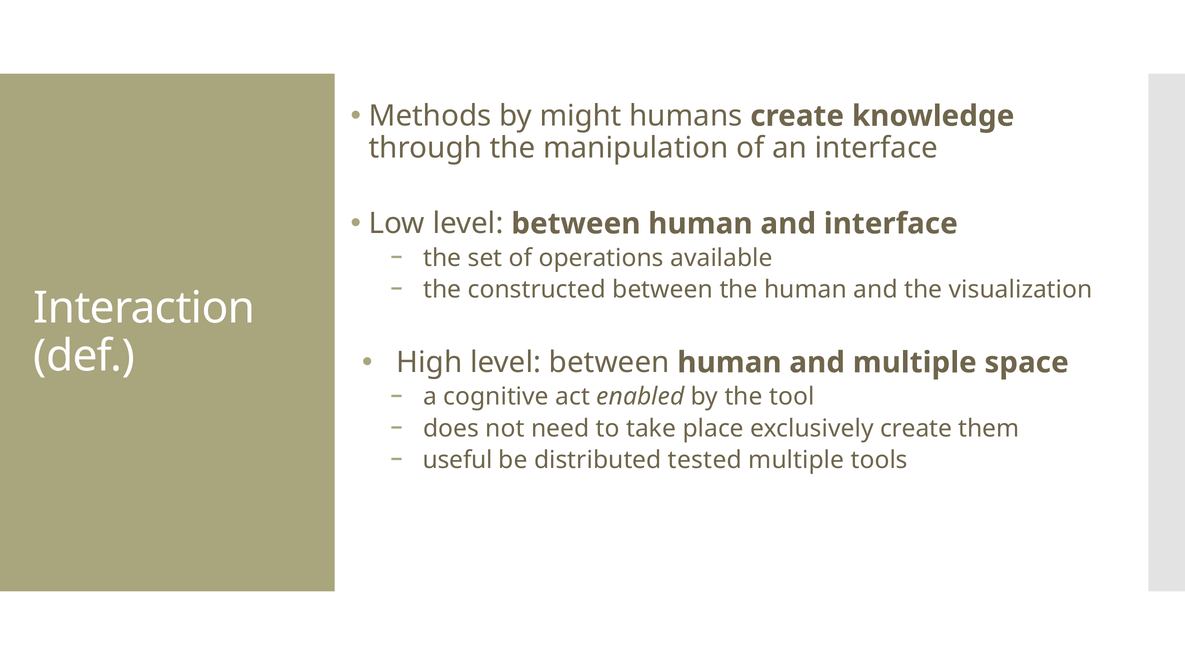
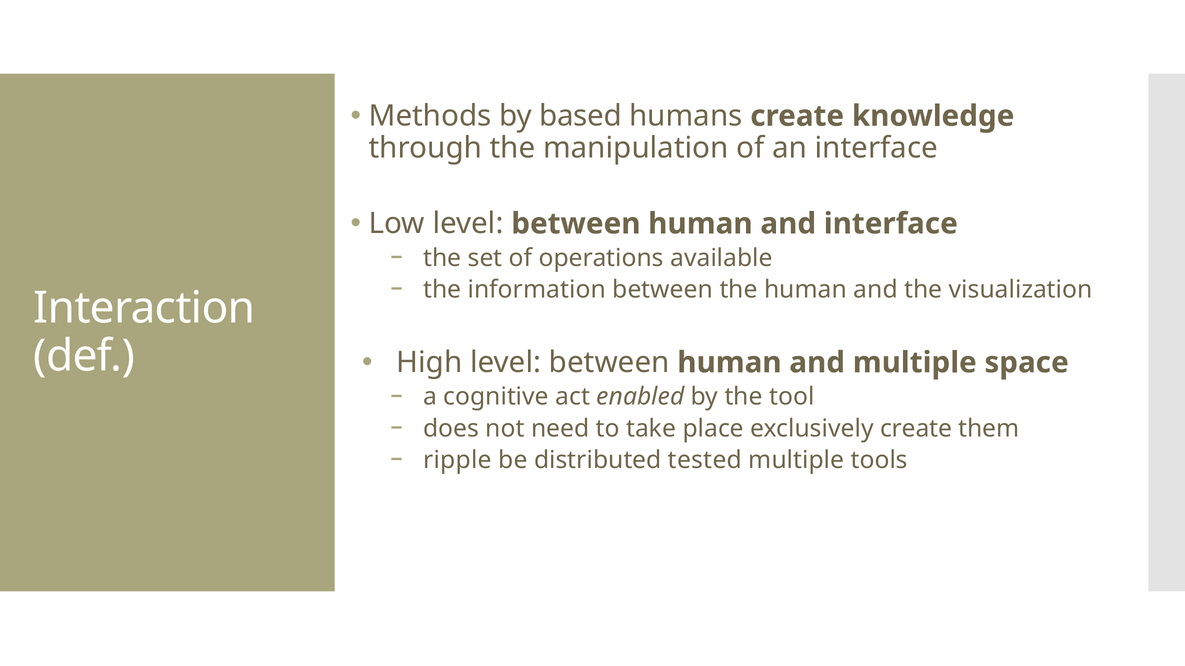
might: might -> based (581, 116)
constructed: constructed -> information (537, 290)
useful: useful -> ripple (457, 460)
